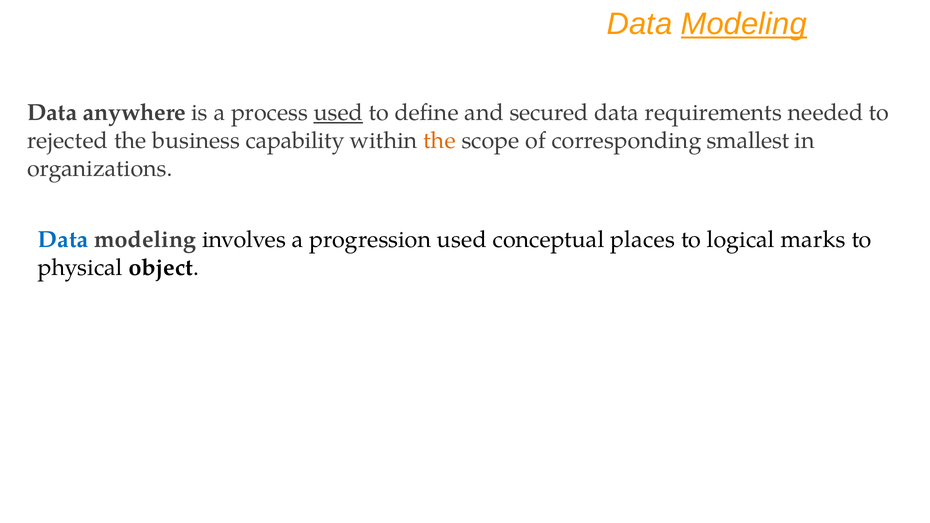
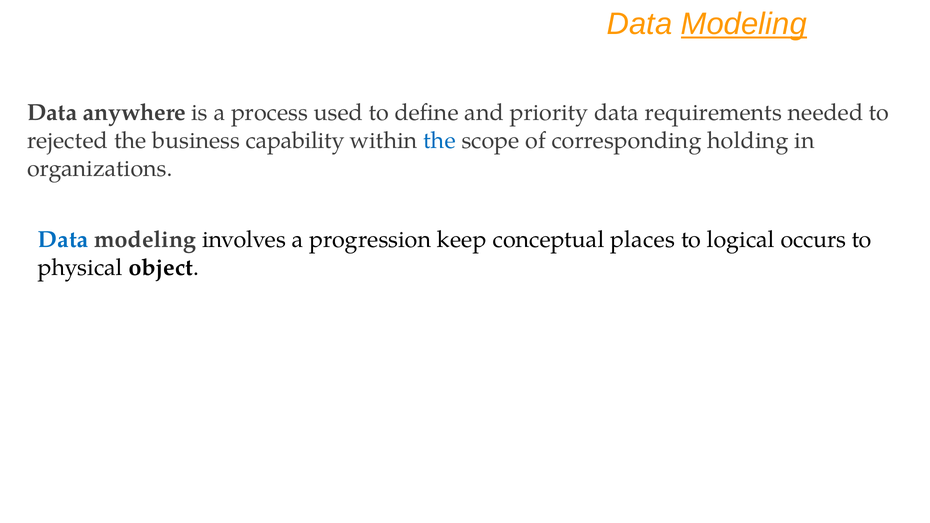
used underline: present -> none (338, 113)
secured: secured -> priority (549, 113)
the colour: orange -> blue (439, 141)
smallest: smallest -> holding (748, 141)
progression used: used -> keep (462, 240)
marks: marks -> occurs (813, 240)
